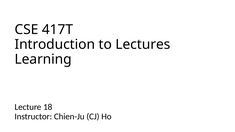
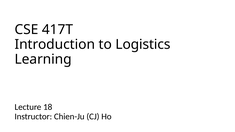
Lectures: Lectures -> Logistics (143, 44)
